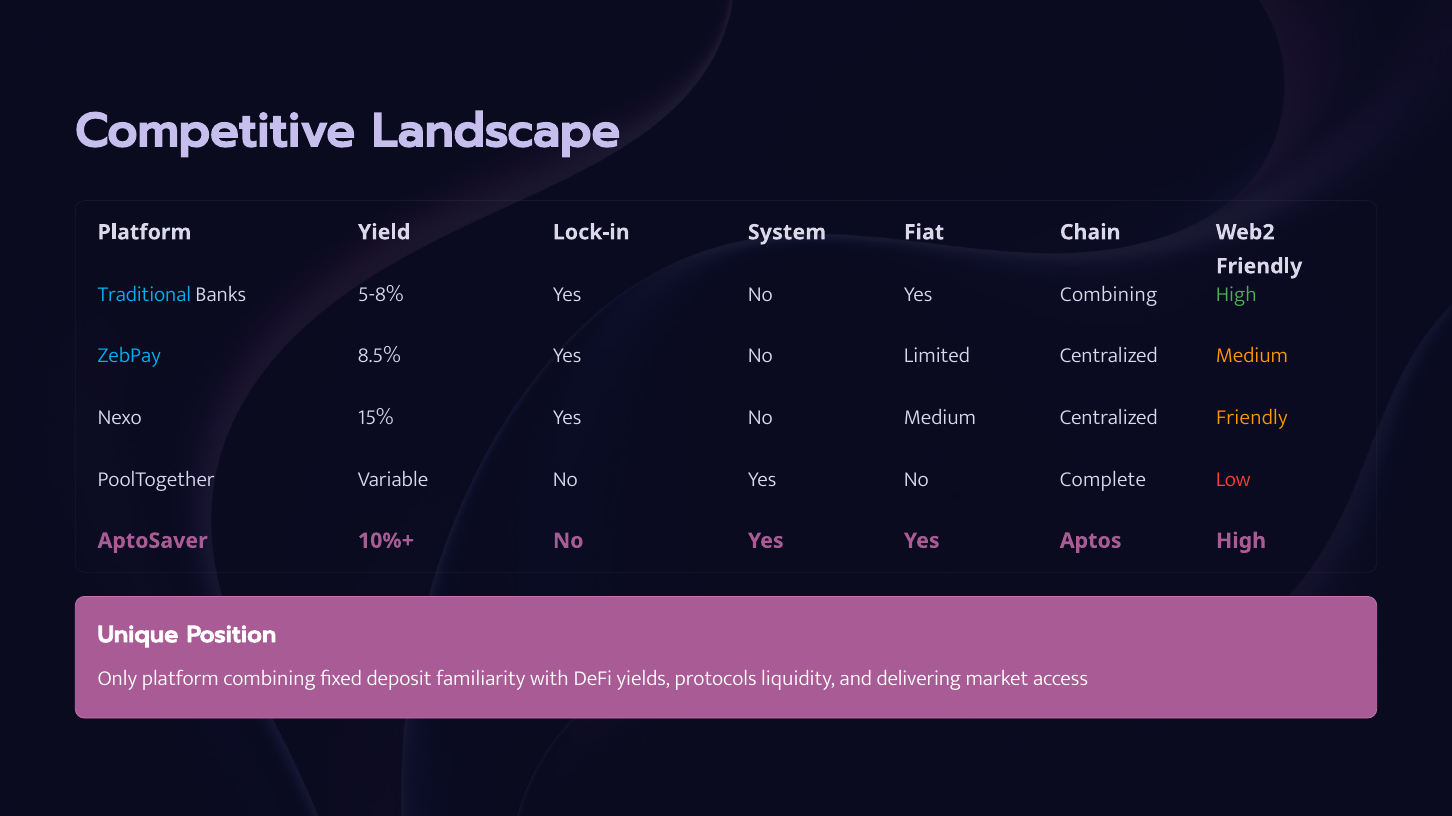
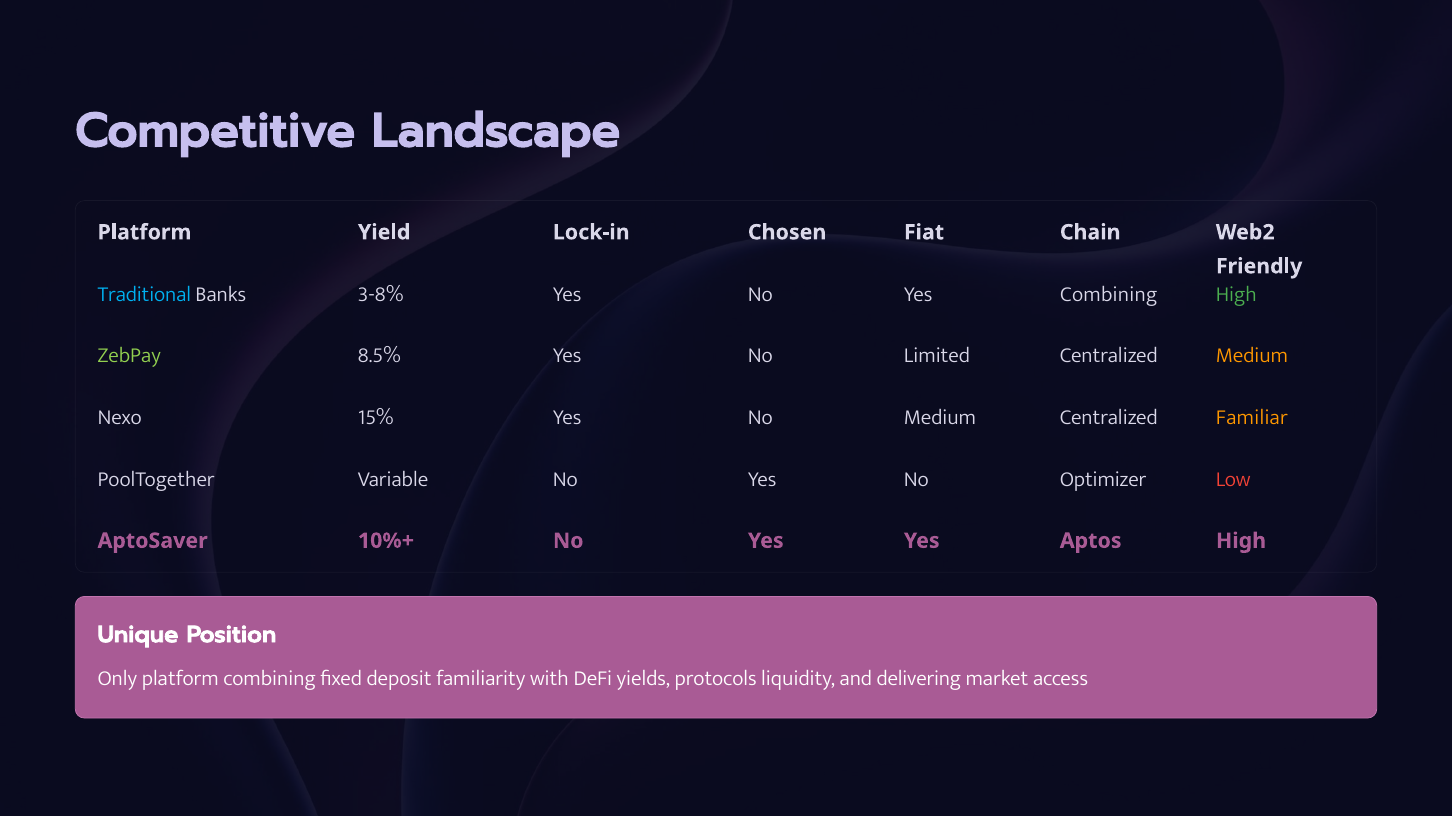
System: System -> Chosen (787, 233)
5-8%: 5-8% -> 3-8% (381, 294)
ZebPay colour: light blue -> light green (129, 356)
Centralized Friendly: Friendly -> Familiar (1252, 418)
Complete: Complete -> Optimizer (1103, 480)
